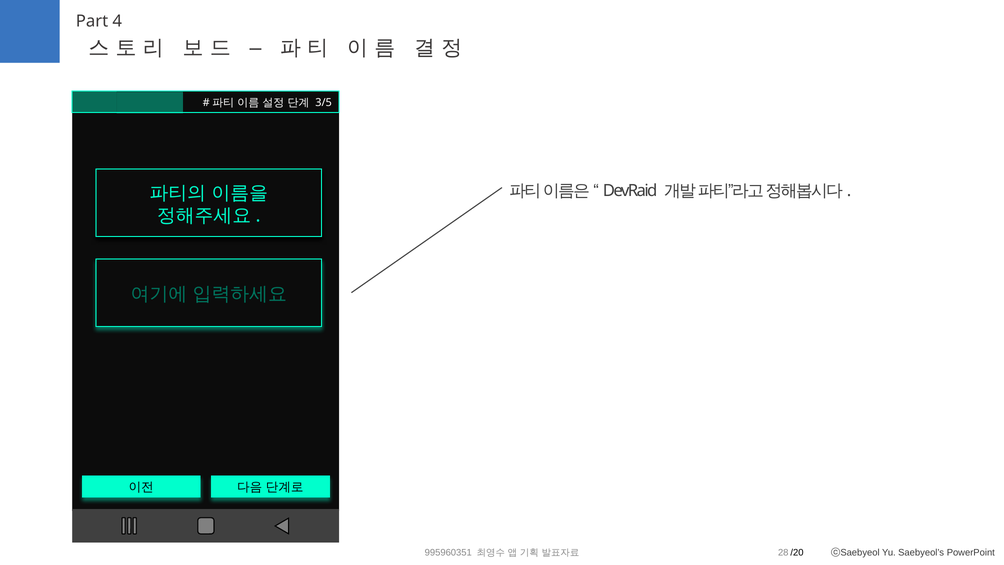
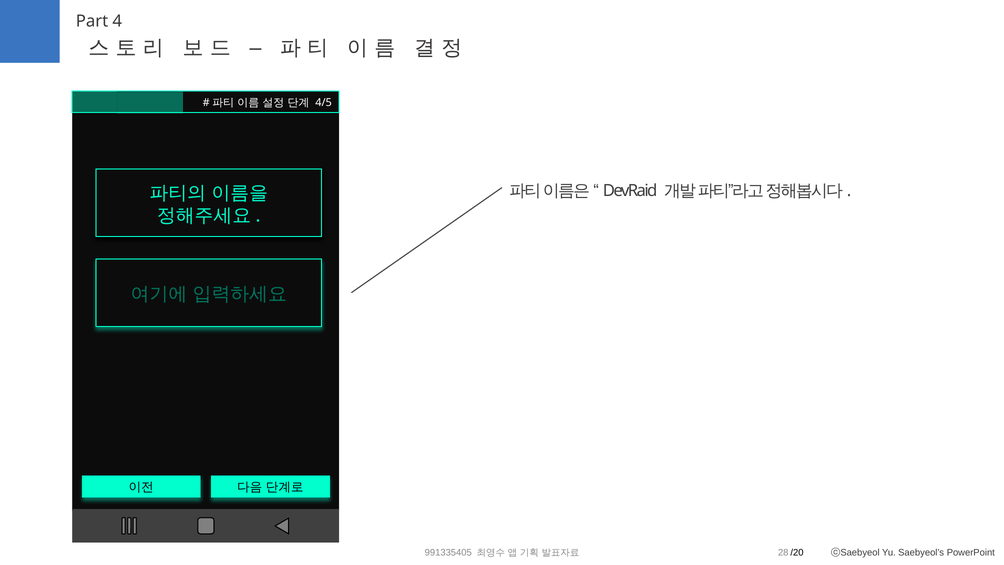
3/5: 3/5 -> 4/5 (324, 103)
995960351: 995960351 -> 991335405 (448, 553)
